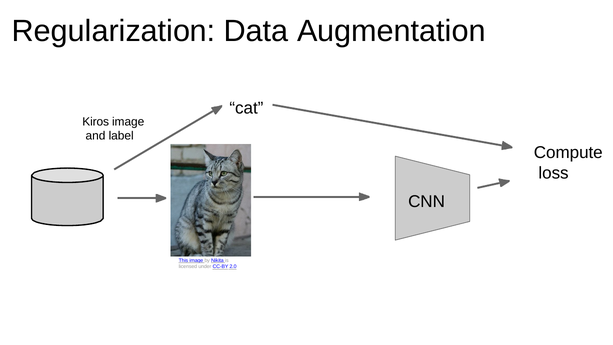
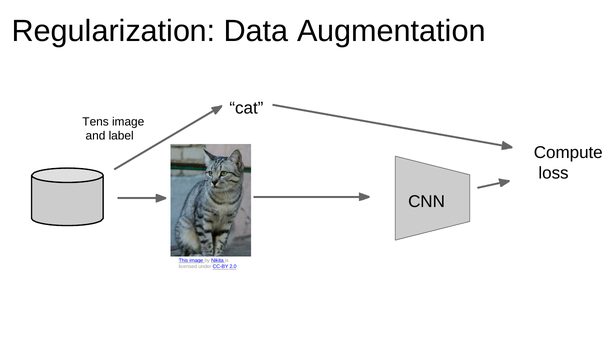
Kiros: Kiros -> Tens (96, 122)
